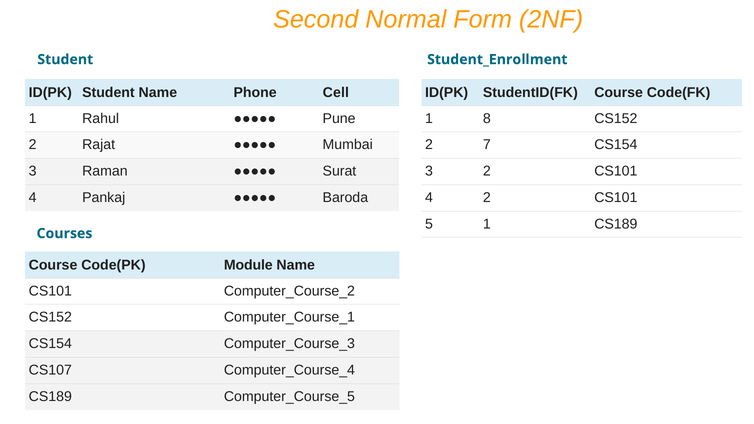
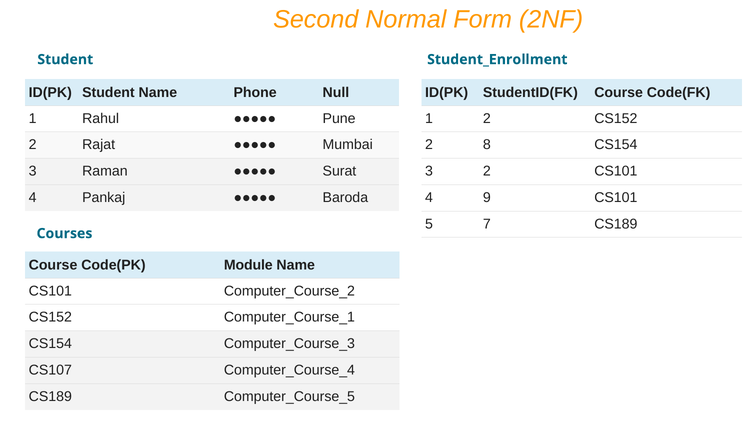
Cell: Cell -> Null (336, 93)
1 8: 8 -> 2 (487, 118)
7: 7 -> 8 (487, 145)
4 2: 2 -> 9 (487, 198)
5 1: 1 -> 7 (487, 224)
